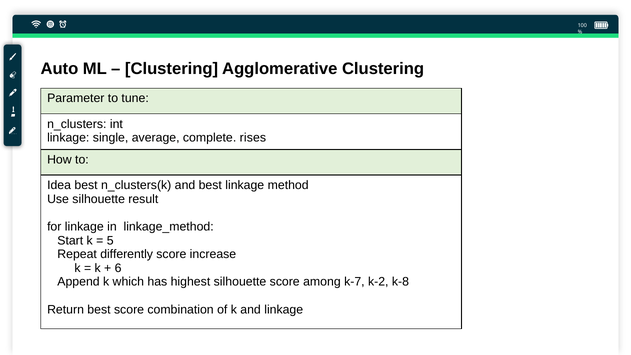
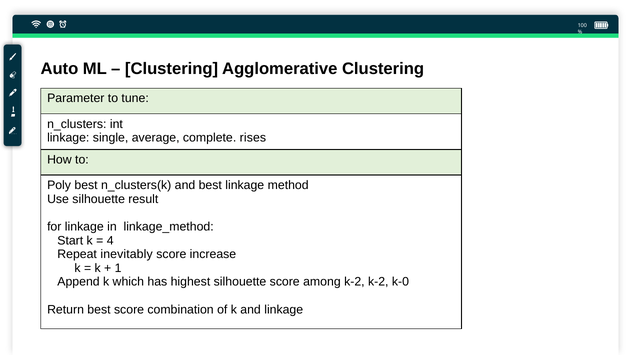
Idea: Idea -> Poly (59, 185)
5: 5 -> 4 (110, 241)
differently: differently -> inevitably (127, 254)
6: 6 -> 1 (118, 268)
among k-7: k-7 -> k-2 (354, 282)
k-8: k-8 -> k-0 (400, 282)
